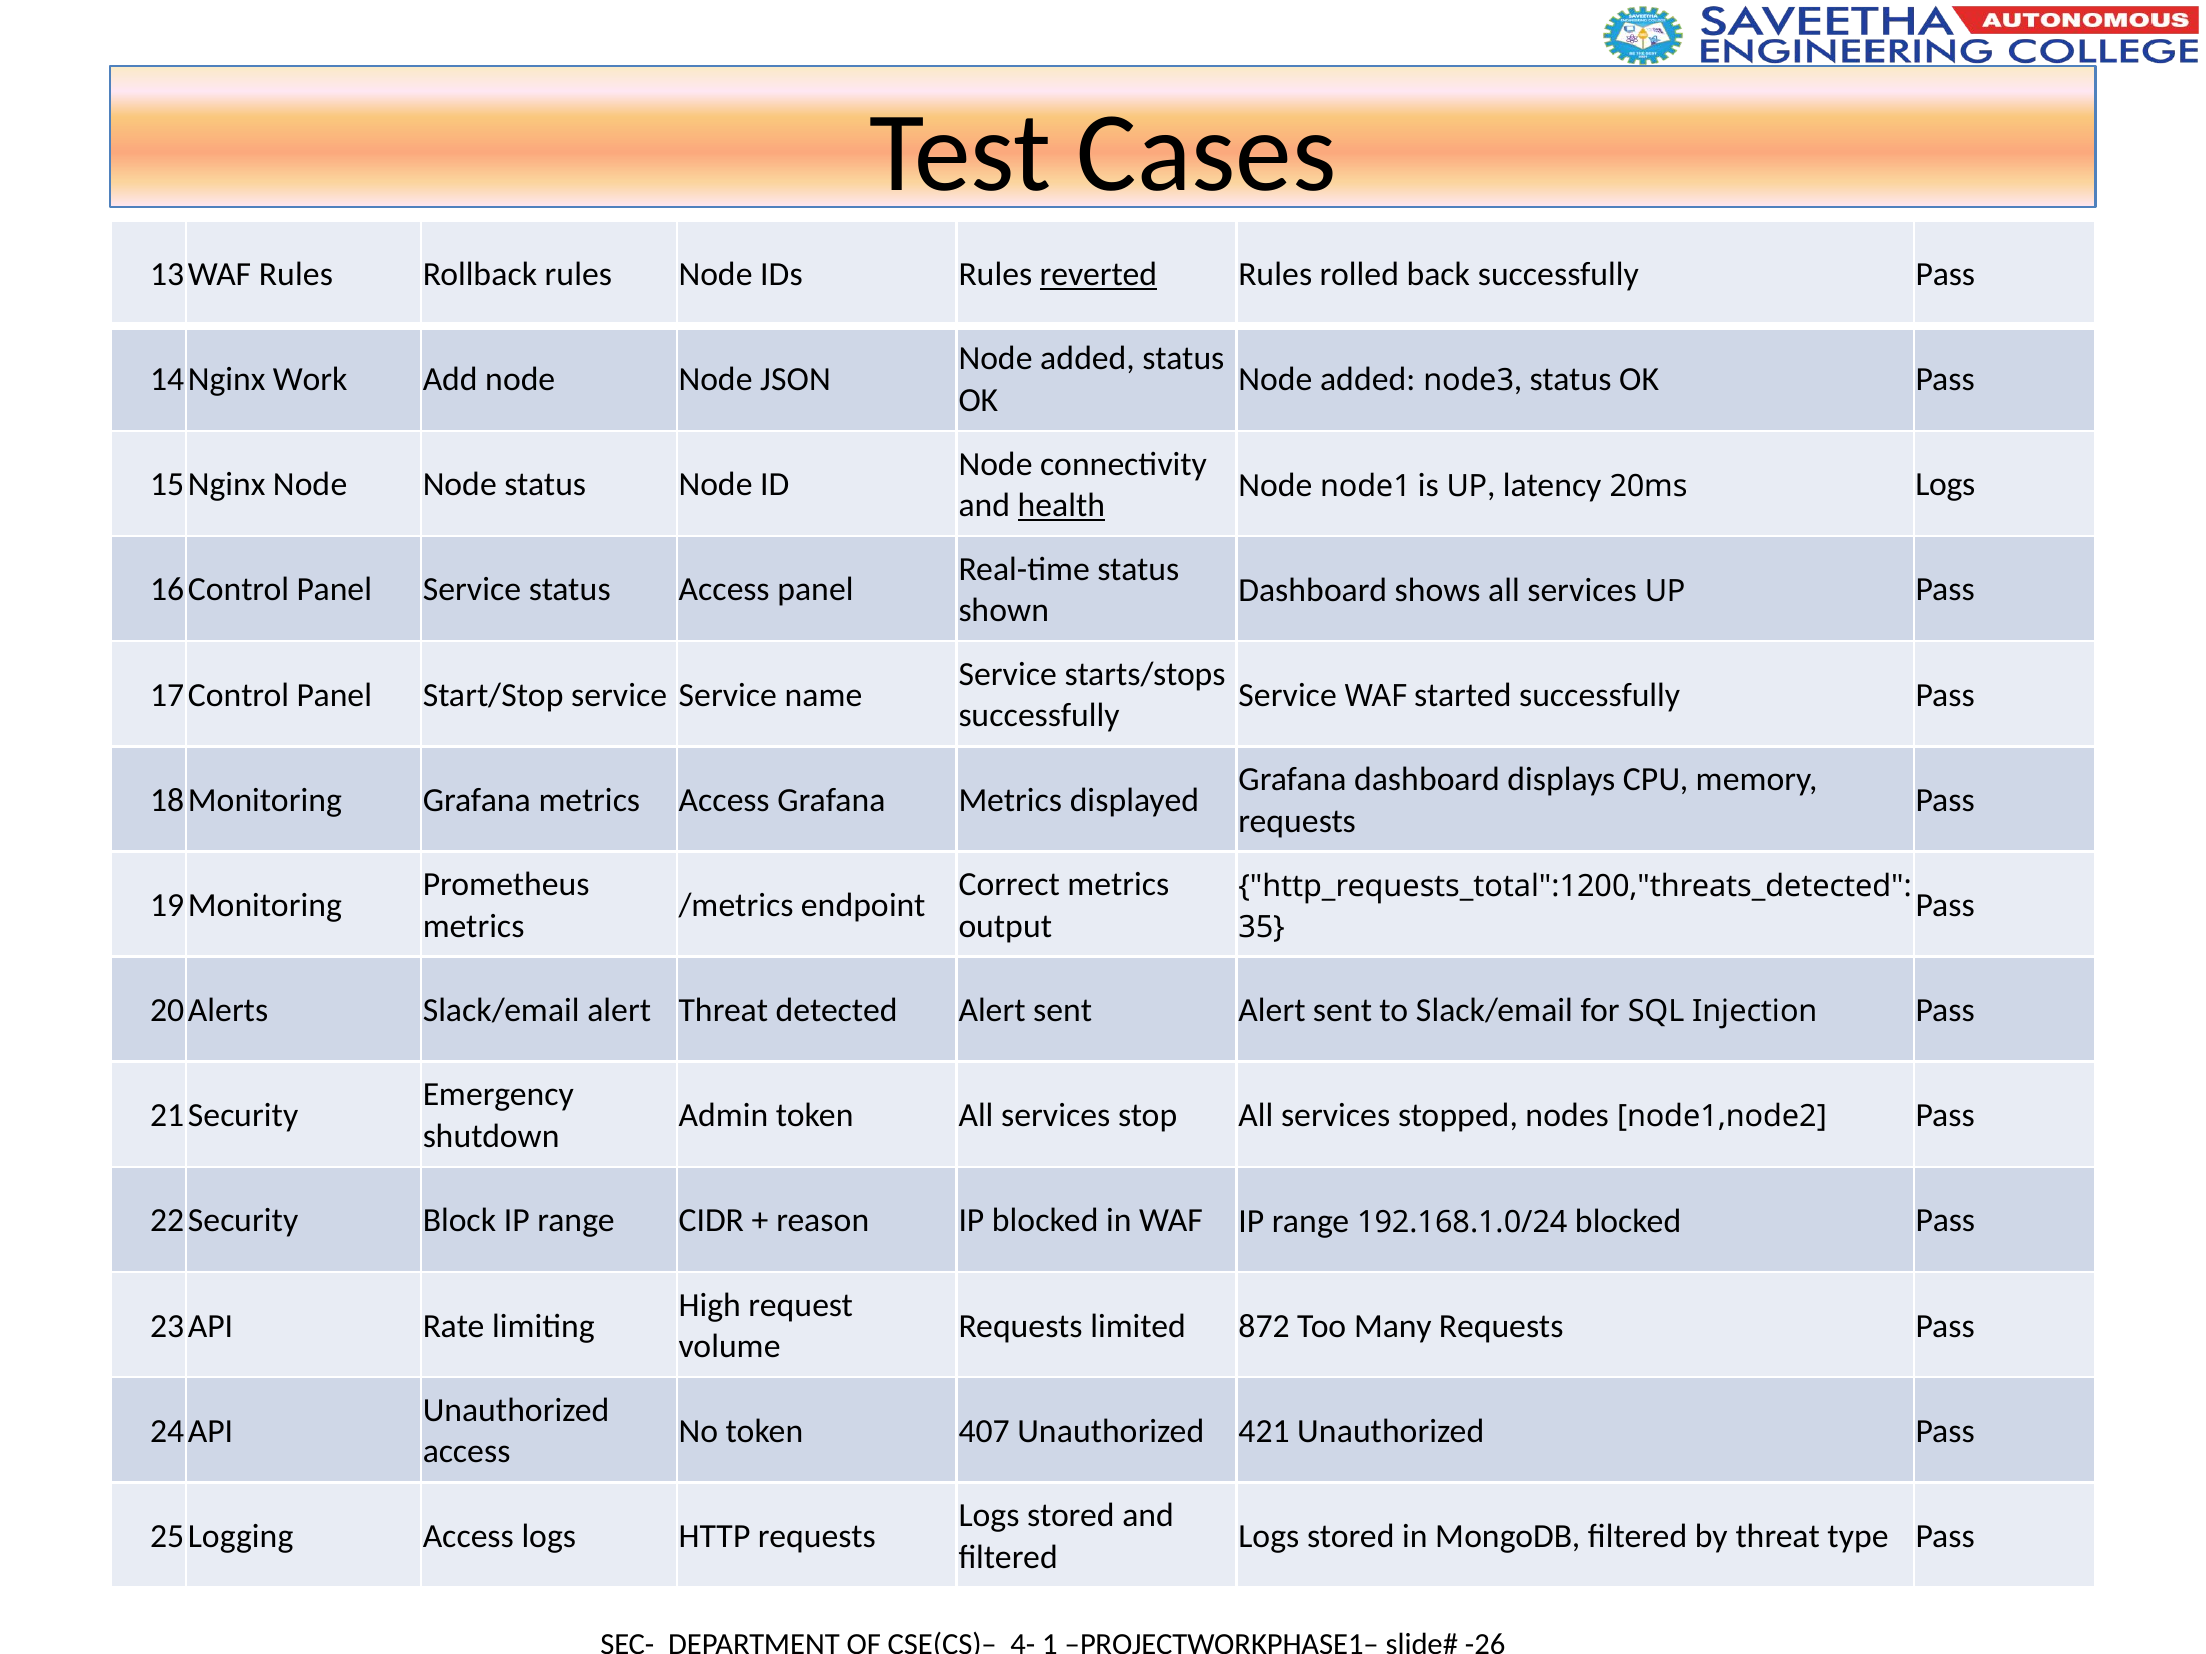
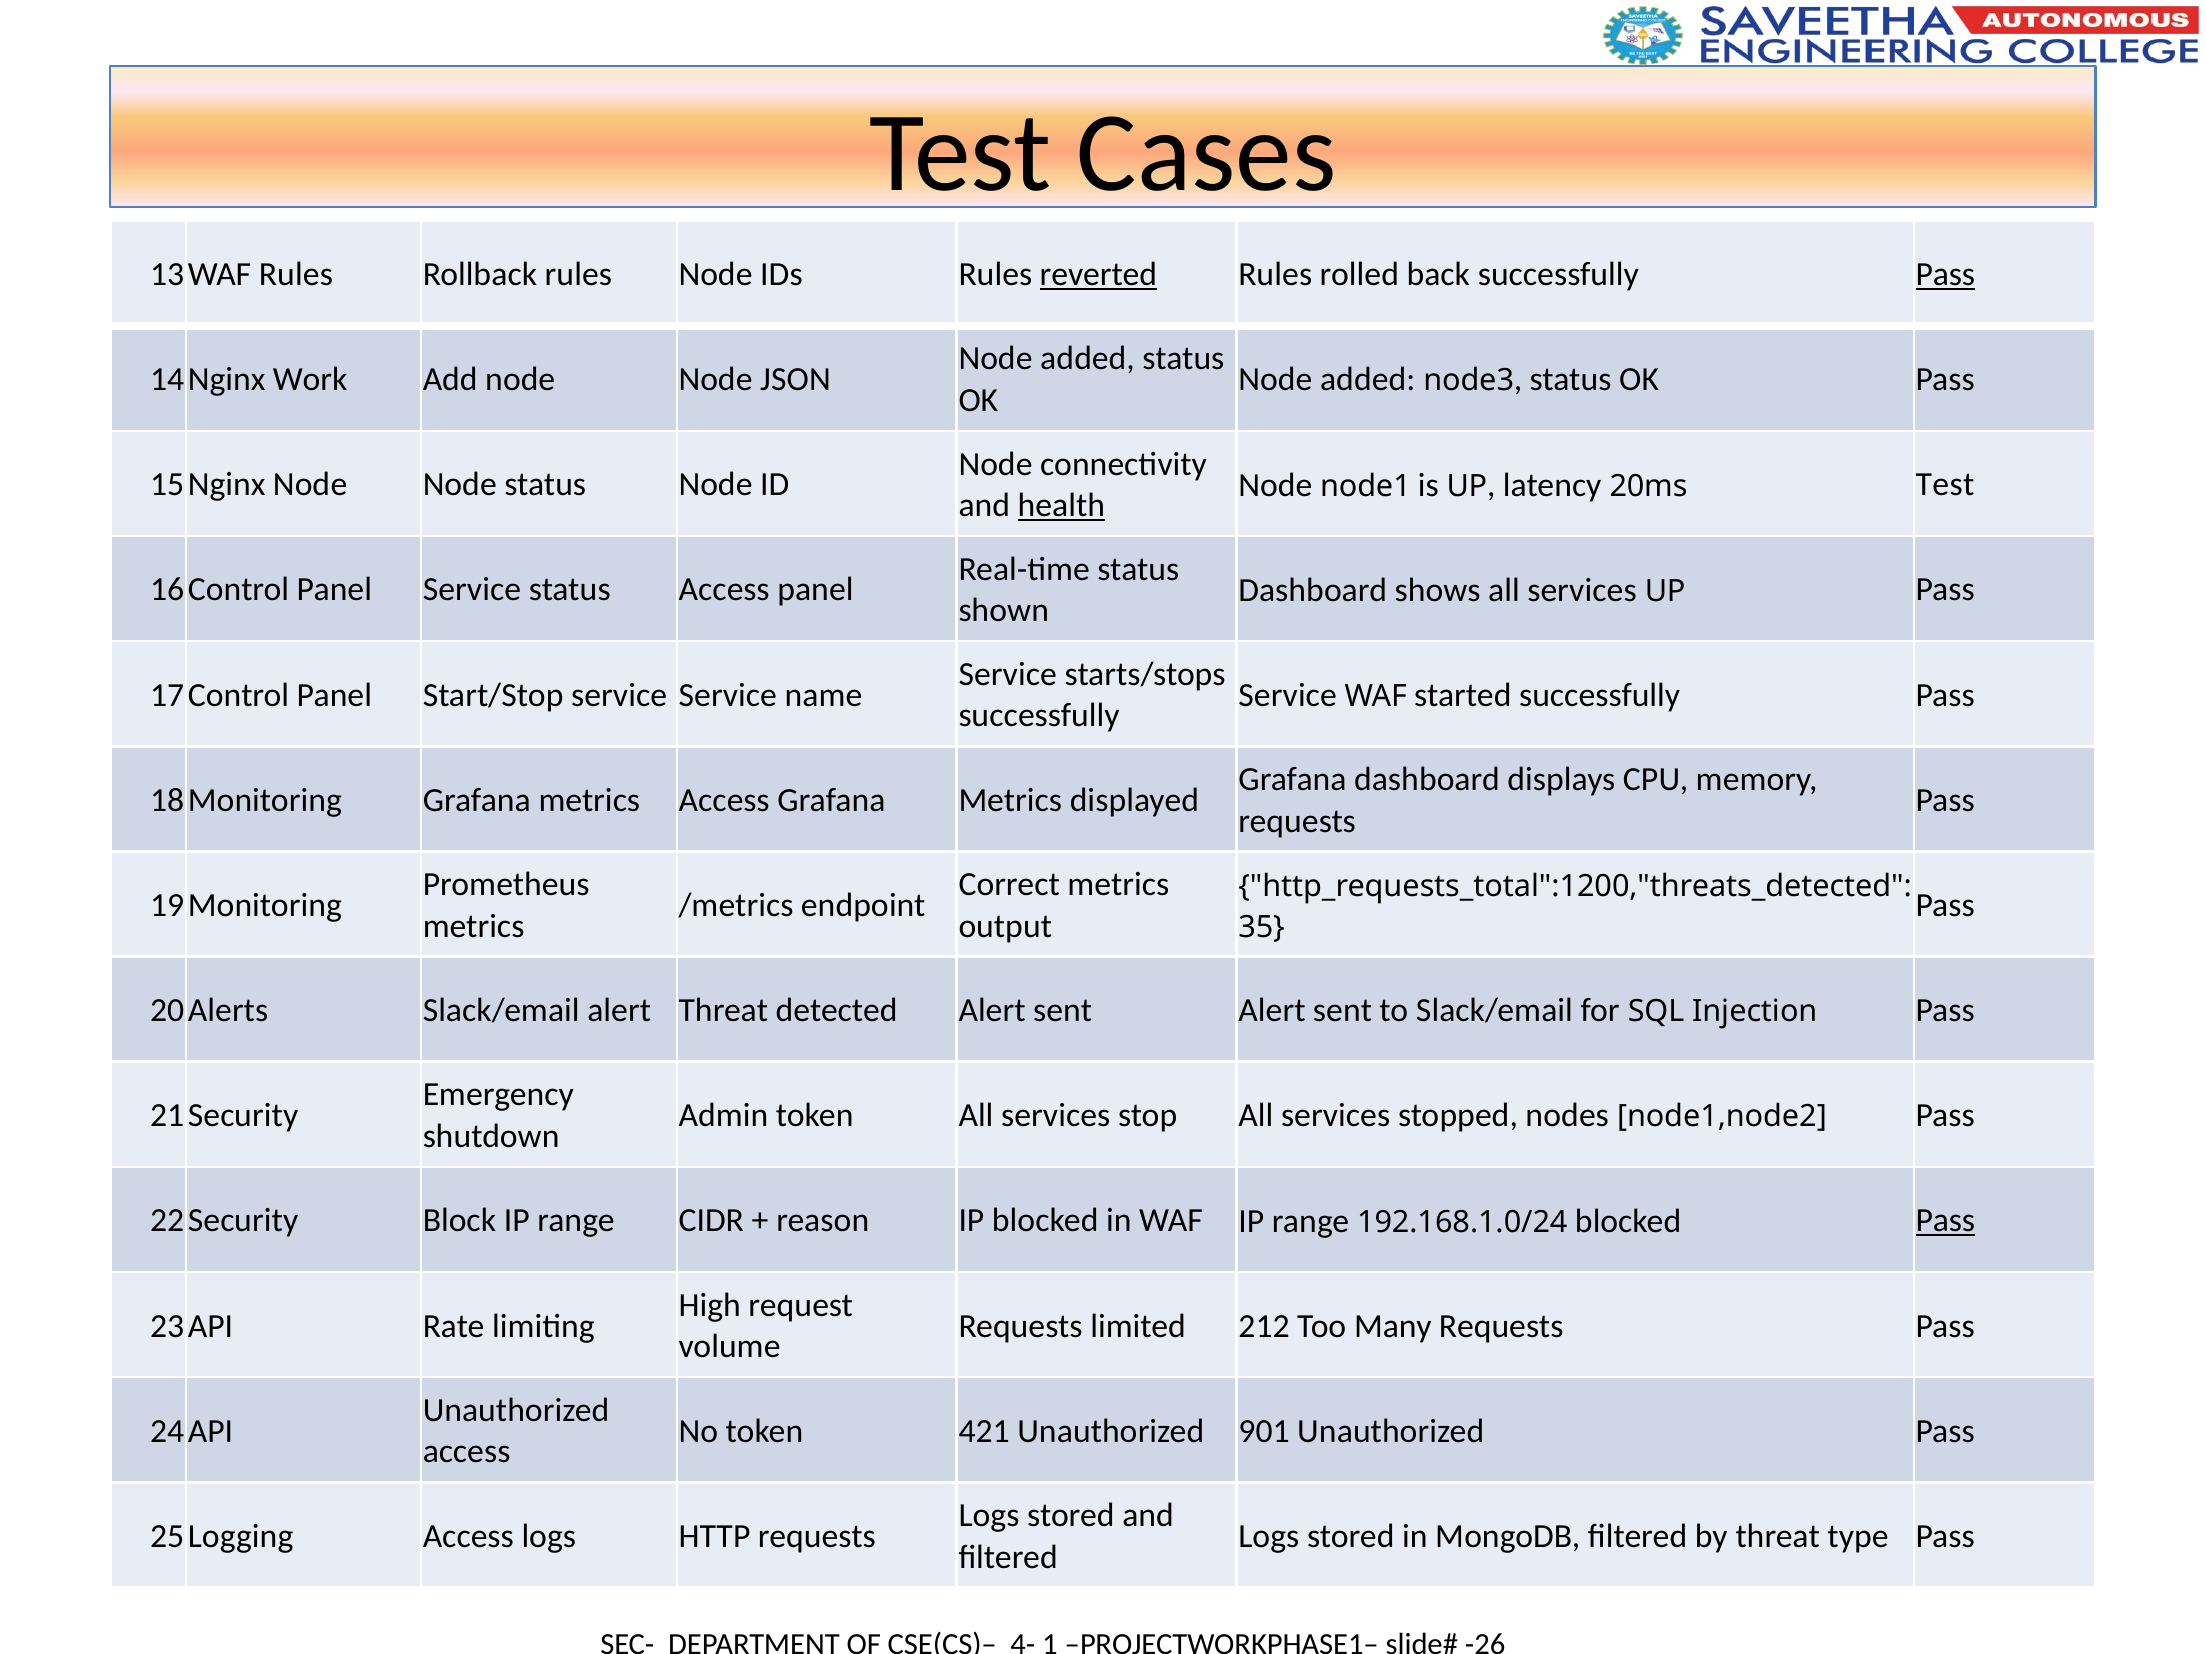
Pass underline: none -> present (1945, 275)
20ms Logs: Logs -> Test (1945, 485)
Pass underline: none -> present (1945, 1221)
872: 872 -> 212 (1264, 1326)
407: 407 -> 421 (984, 1431)
421: 421 -> 901 (1264, 1431)
